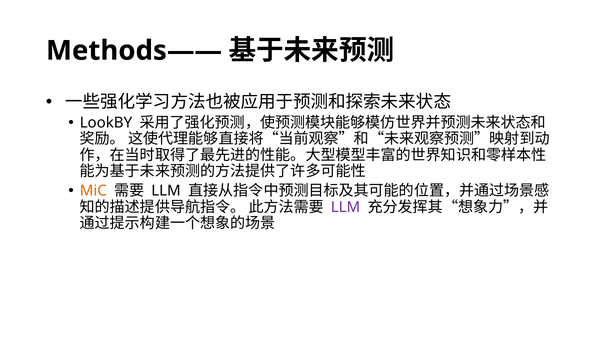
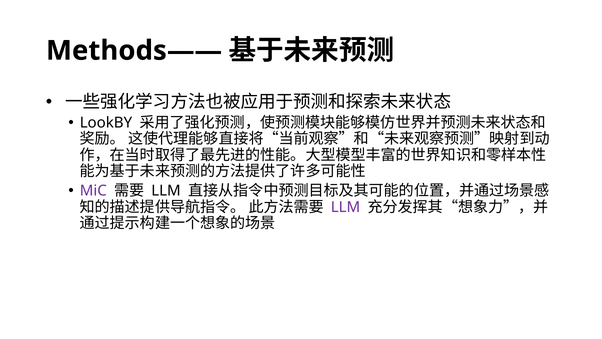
MiC colour: orange -> purple (93, 191)
